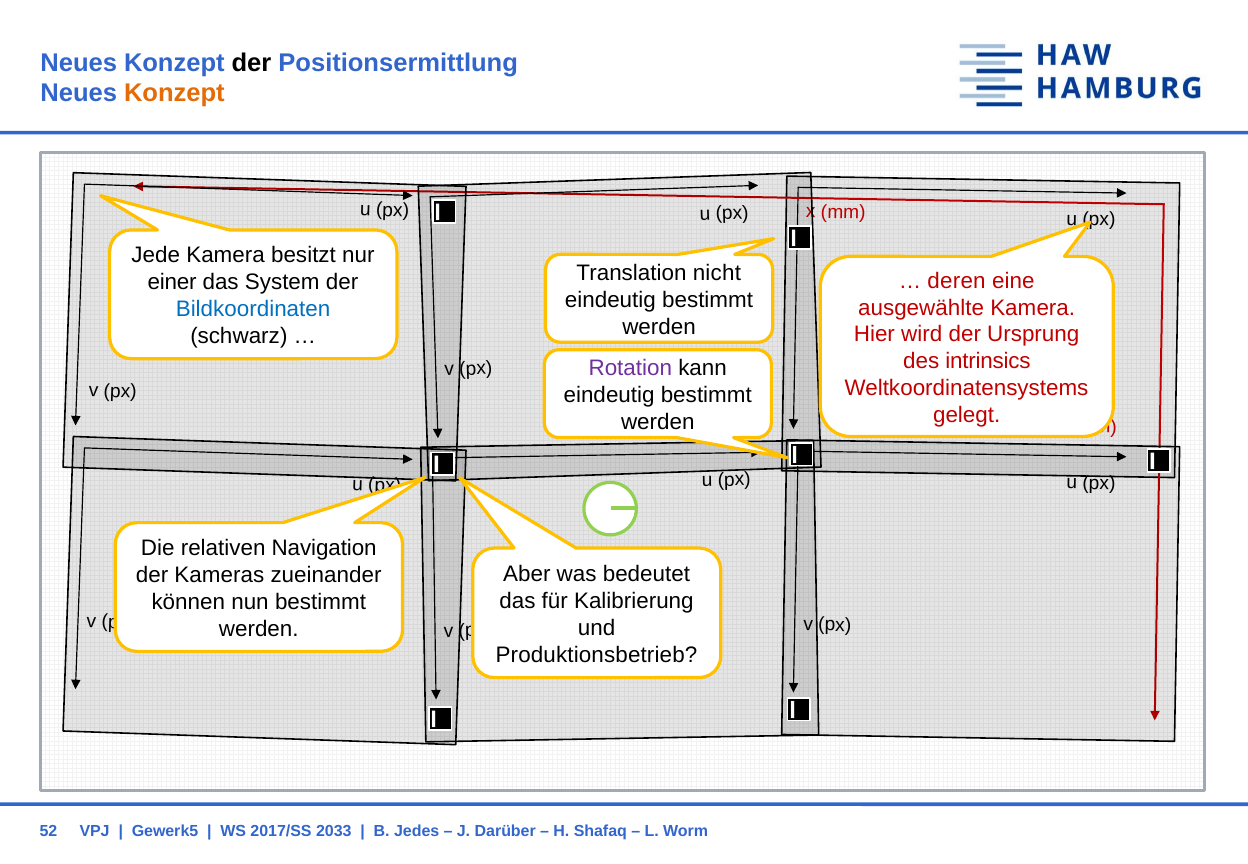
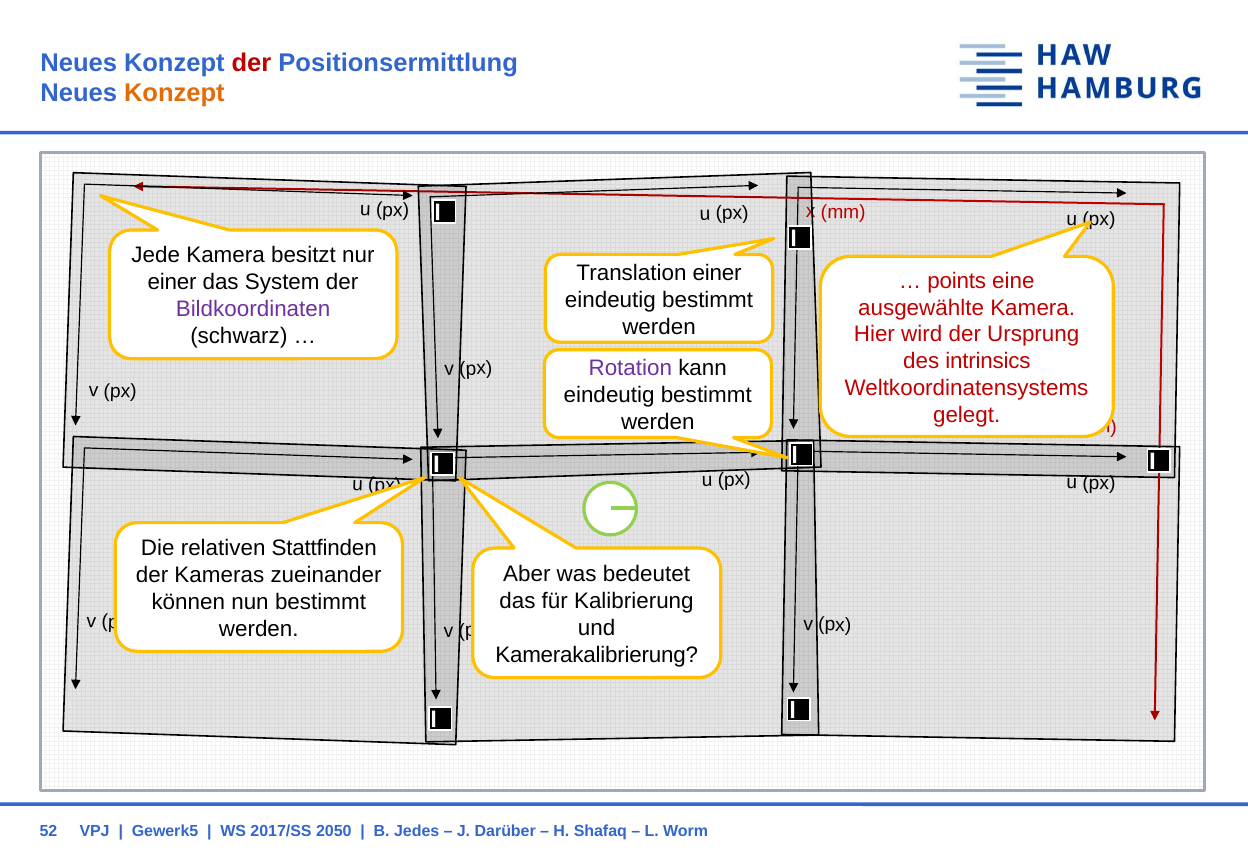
der colour: black -> red (252, 63)
Translation nicht: nicht -> einer (717, 273)
deren: deren -> points (957, 281)
Bildkoordinaten colour: blue -> purple (253, 309)
Navigation: Navigation -> Stattfinden (324, 548)
Produktionsbetrieb: Produktionsbetrieb -> Kamerakalibrierung (597, 655)
2033: 2033 -> 2050 (334, 832)
